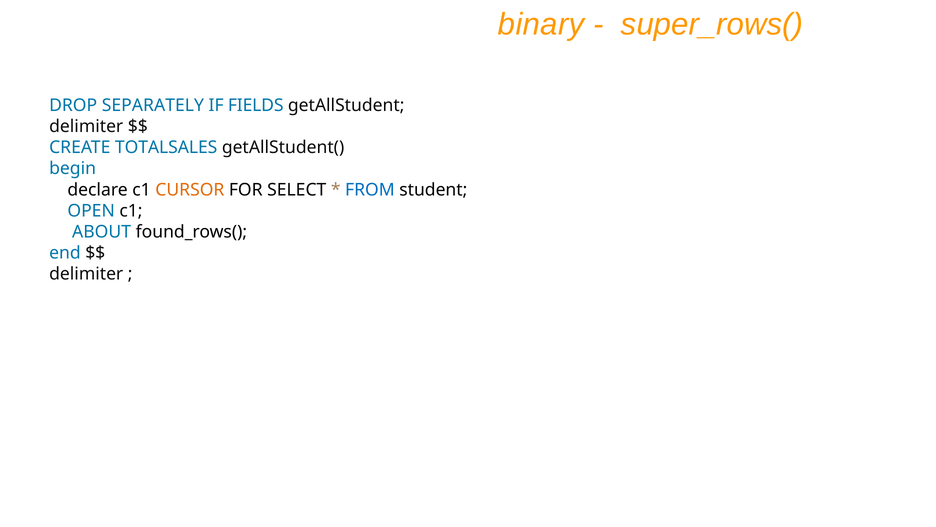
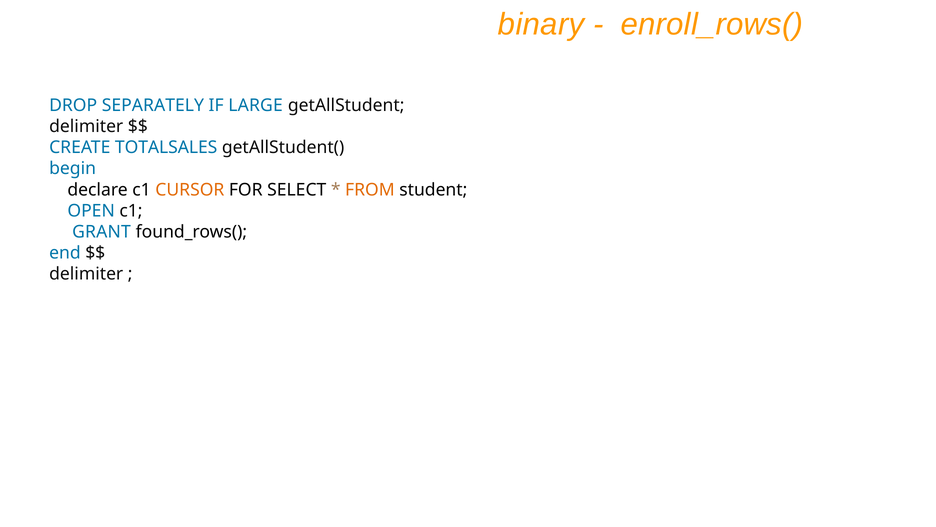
super_rows(: super_rows( -> enroll_rows( (712, 24)
FIELDS: FIELDS -> LARGE (256, 105)
FROM colour: blue -> orange (370, 190)
ABOUT: ABOUT -> GRANT (101, 232)
